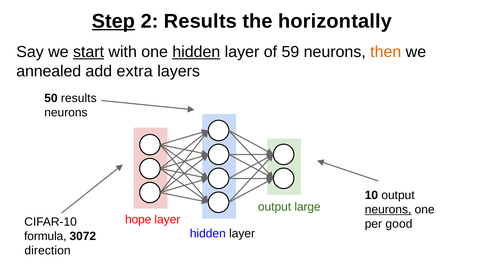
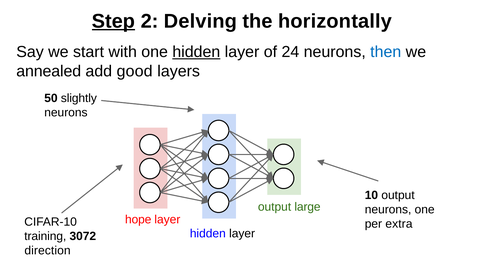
2 Results: Results -> Delving (200, 21)
start underline: present -> none (89, 52)
59: 59 -> 24 (290, 52)
then colour: orange -> blue (386, 52)
extra: extra -> good (135, 71)
50 results: results -> slightly (79, 98)
neurons underline: present -> none (388, 210)
good: good -> extra (399, 224)
formula: formula -> training (45, 237)
